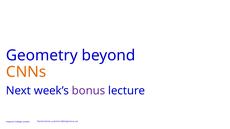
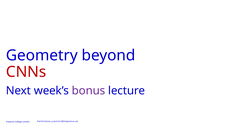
CNNs colour: orange -> red (26, 72)
